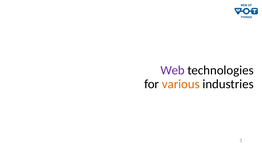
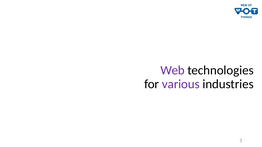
various colour: orange -> purple (181, 84)
